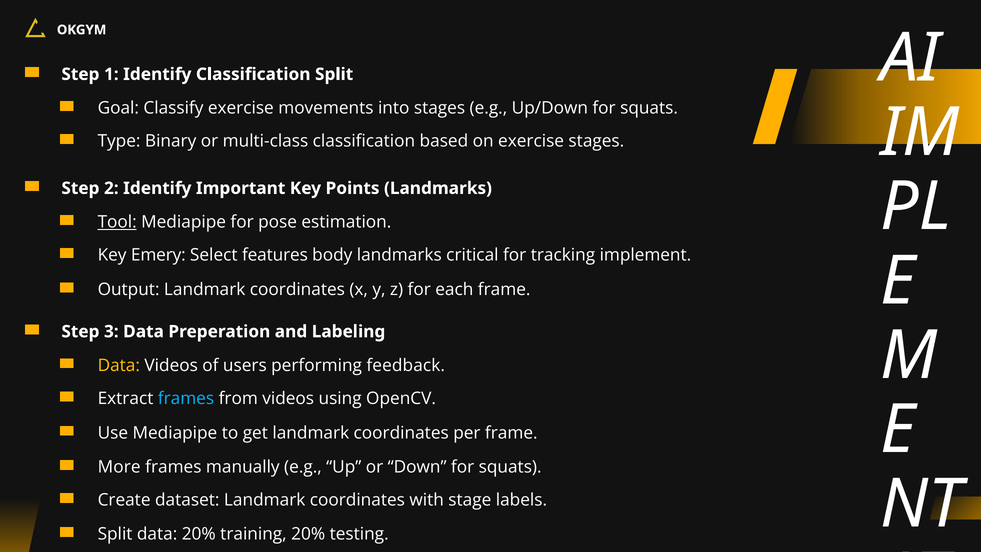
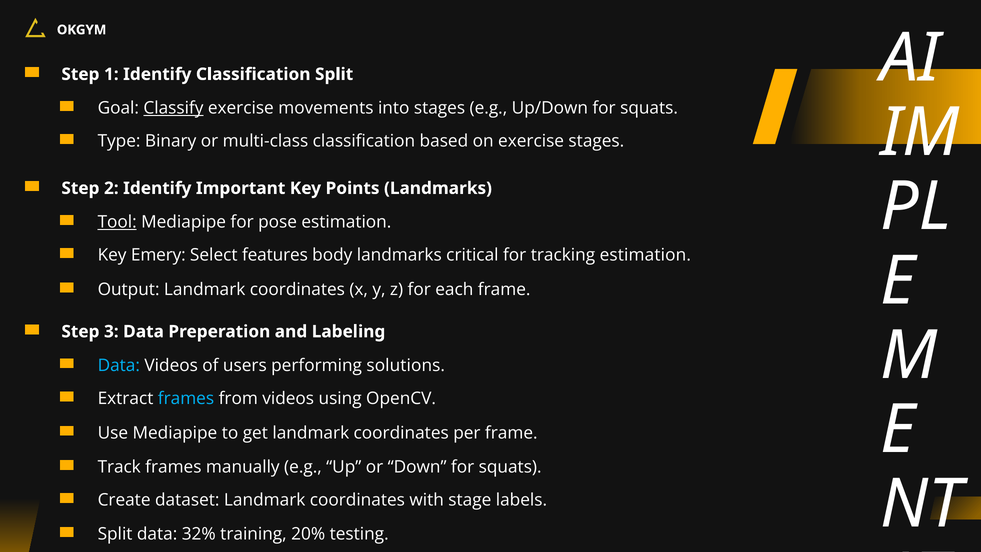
Classify underline: none -> present (173, 108)
tracking implement: implement -> estimation (645, 255)
Data colour: yellow -> light blue (119, 365)
feedback: feedback -> solutions (406, 365)
More: More -> Track (119, 467)
data 20%: 20% -> 32% (199, 534)
